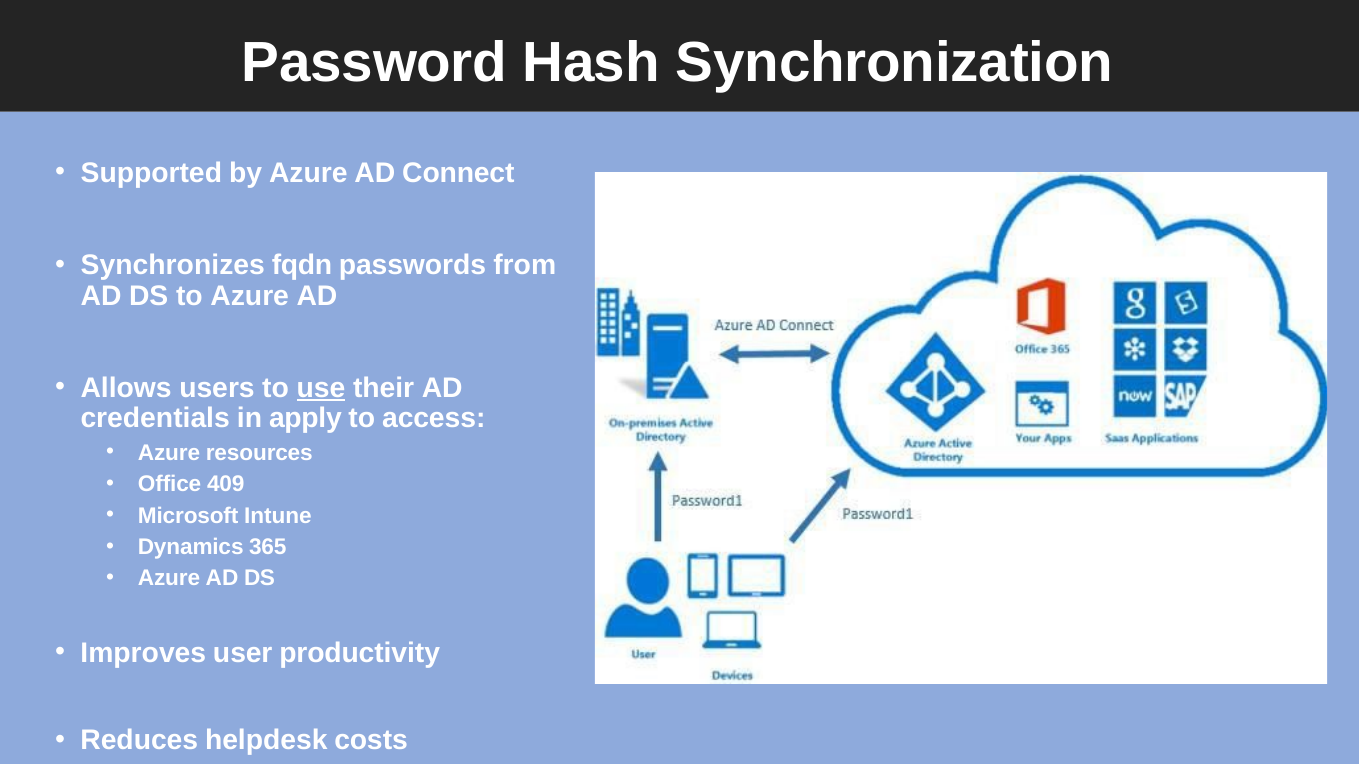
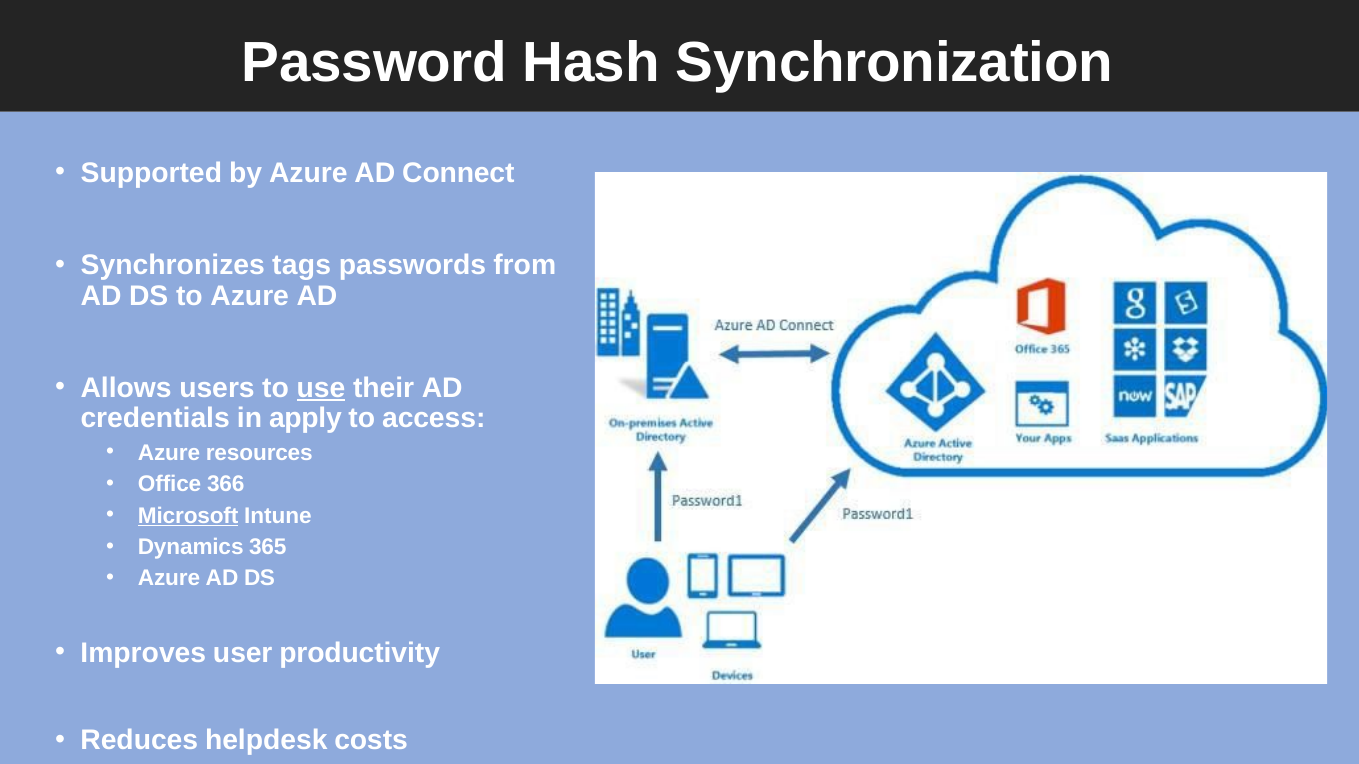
fqdn: fqdn -> tags (302, 266)
409: 409 -> 366 (226, 484)
Microsoft underline: none -> present (188, 516)
